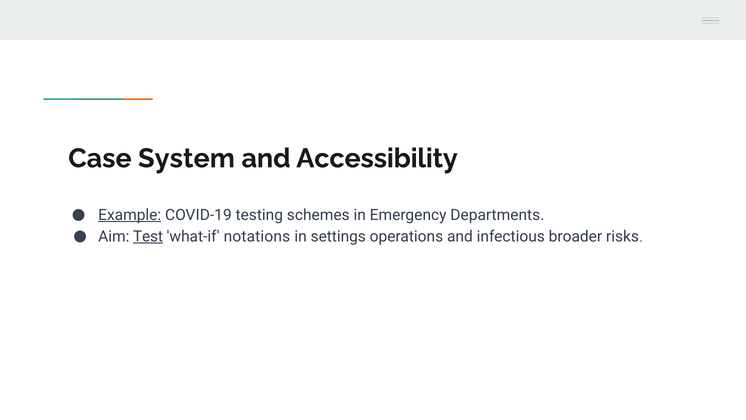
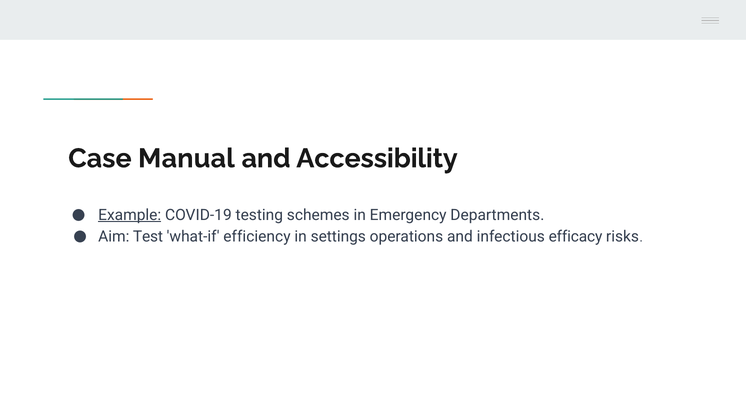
System: System -> Manual (186, 158)
Test underline: present -> none (148, 236)
notations: notations -> efficiency (257, 236)
broader: broader -> efficacy (576, 236)
